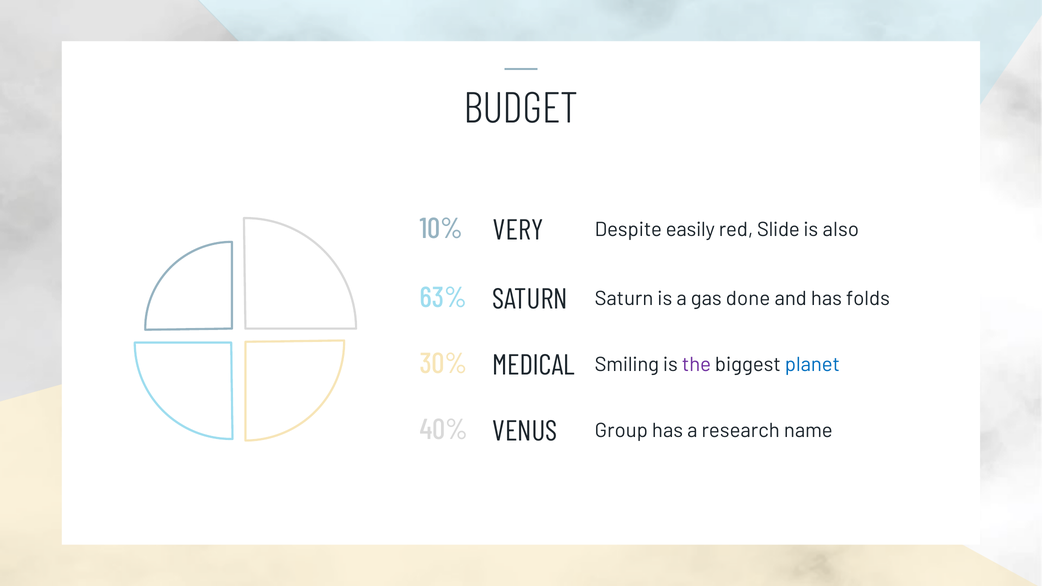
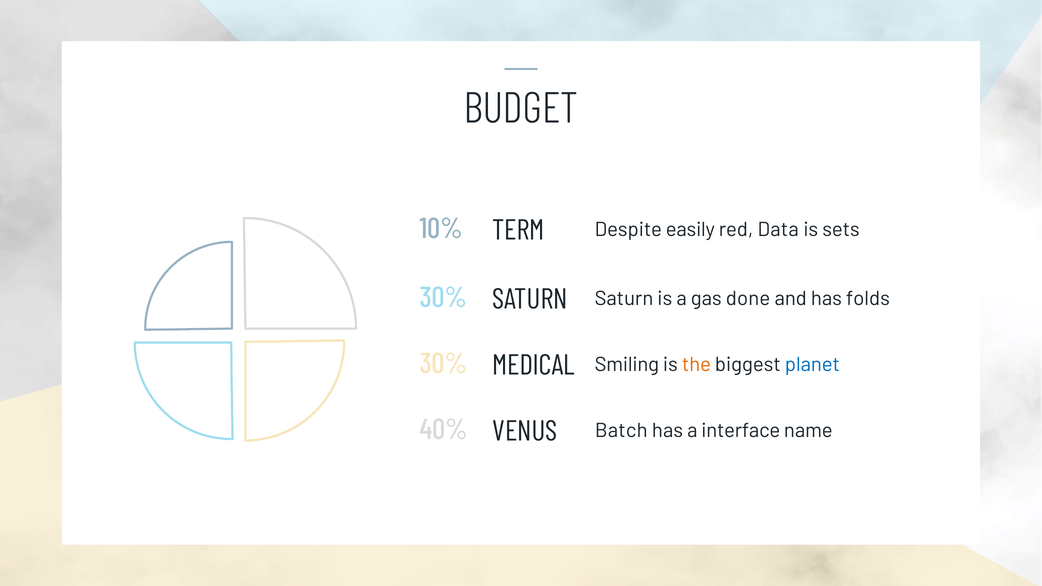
VERY: VERY -> TERM (518, 230)
Slide: Slide -> Data (778, 230)
also: also -> sets (841, 230)
63%: 63% -> 30% (443, 298)
the colour: purple -> orange (696, 365)
Group: Group -> Batch (621, 431)
research: research -> interface (741, 431)
